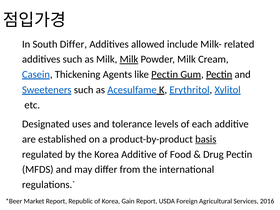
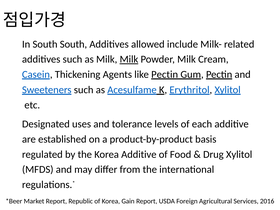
South Differ: Differ -> South (73, 44)
basis underline: present -> none (206, 139)
Drug Pectin: Pectin -> Xylitol (239, 154)
